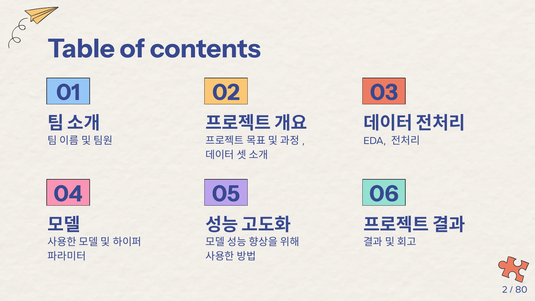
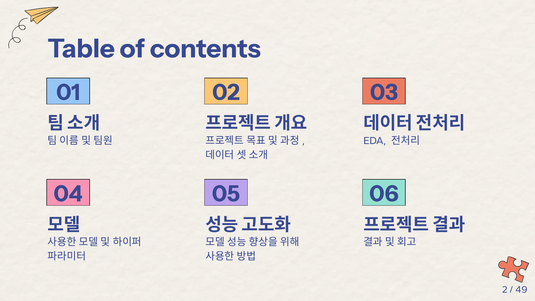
80: 80 -> 49 (521, 290)
